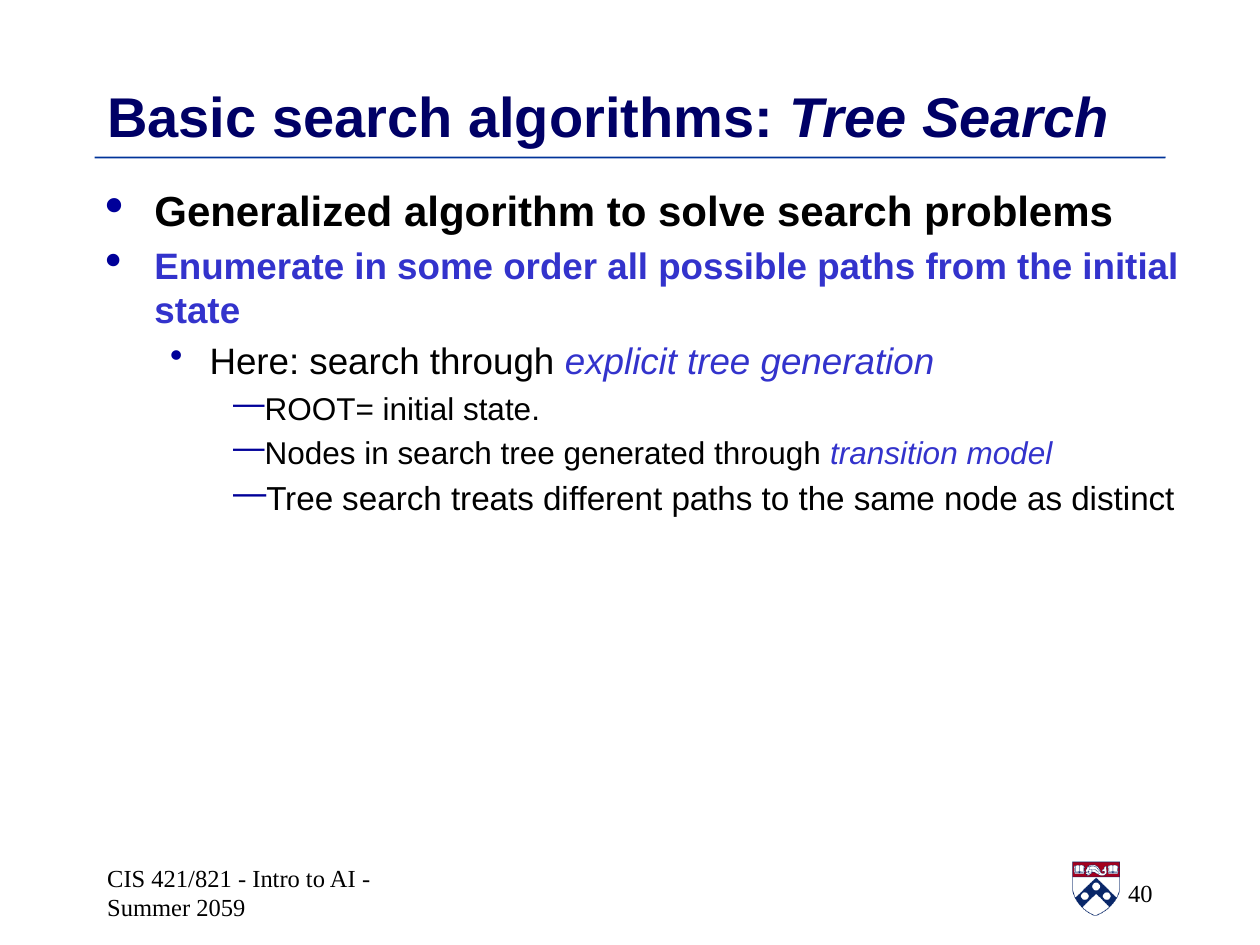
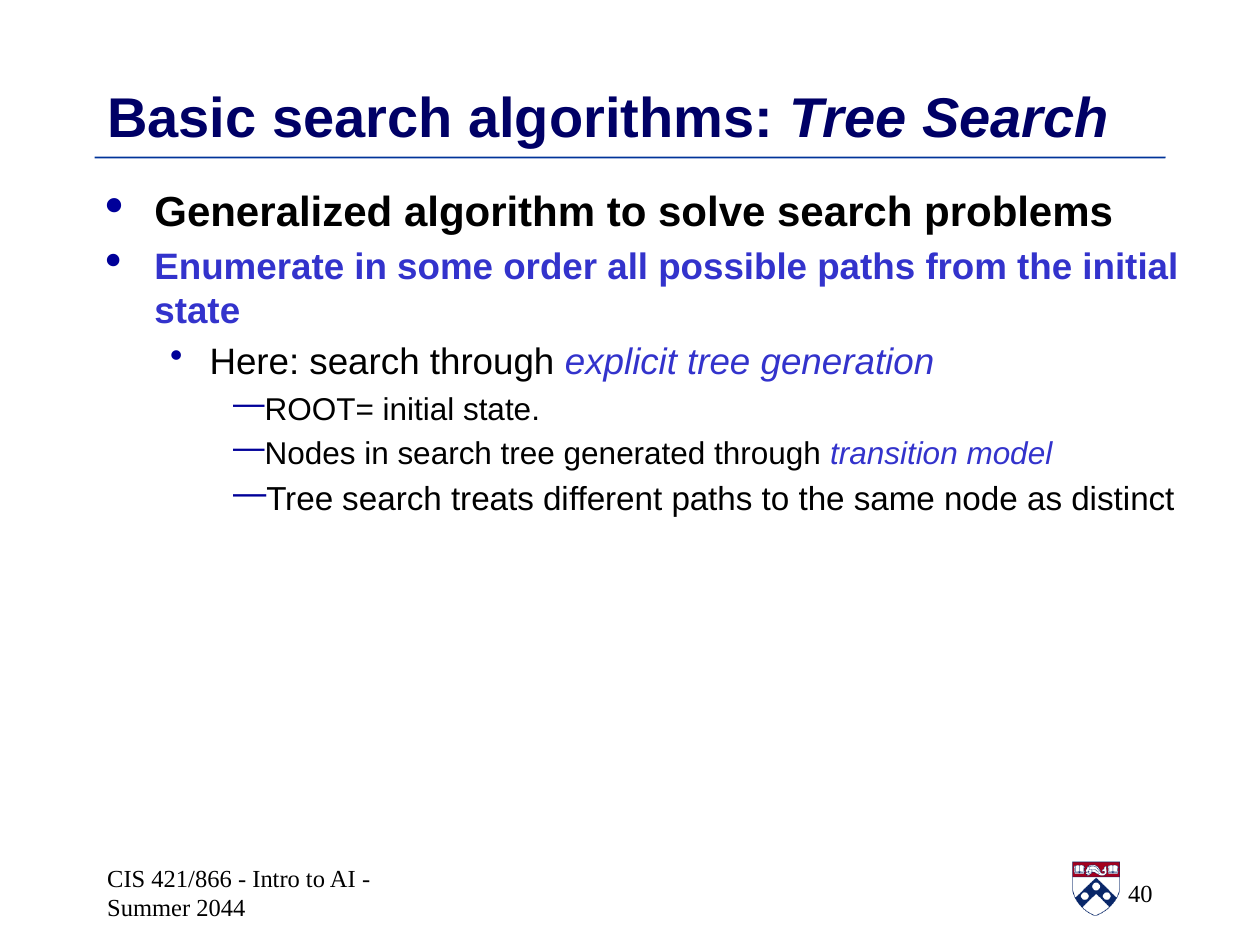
421/821: 421/821 -> 421/866 (192, 879)
2059: 2059 -> 2044 (221, 909)
